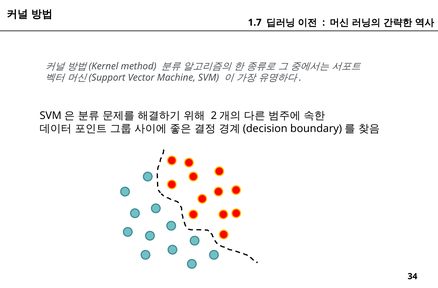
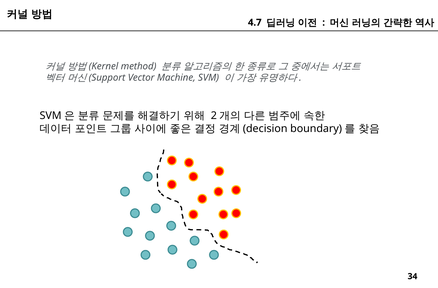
1.7: 1.7 -> 4.7 (255, 22)
